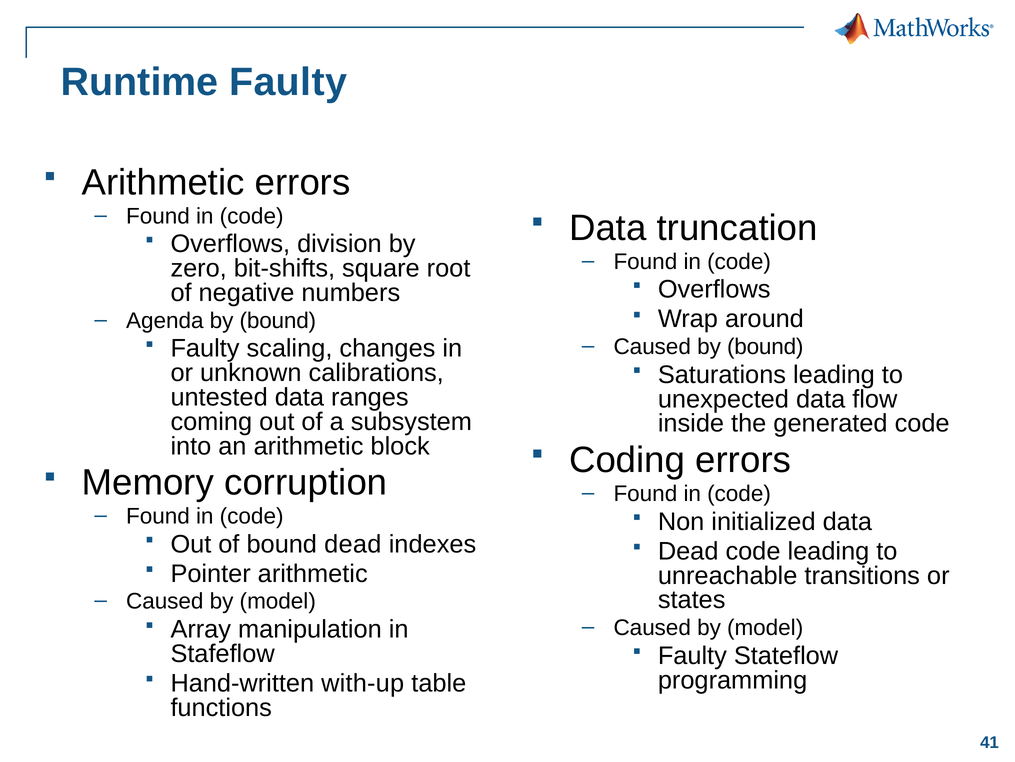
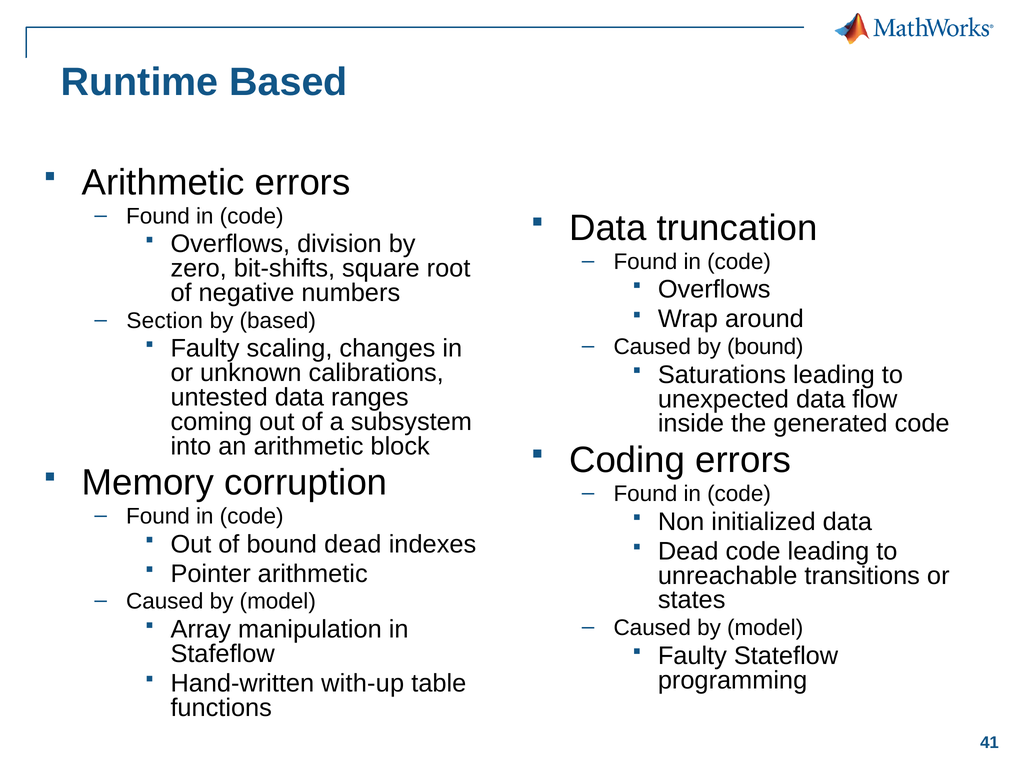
Runtime Faulty: Faulty -> Based (288, 82)
Agenda: Agenda -> Section (165, 320)
bound: bound -> based (278, 320)
